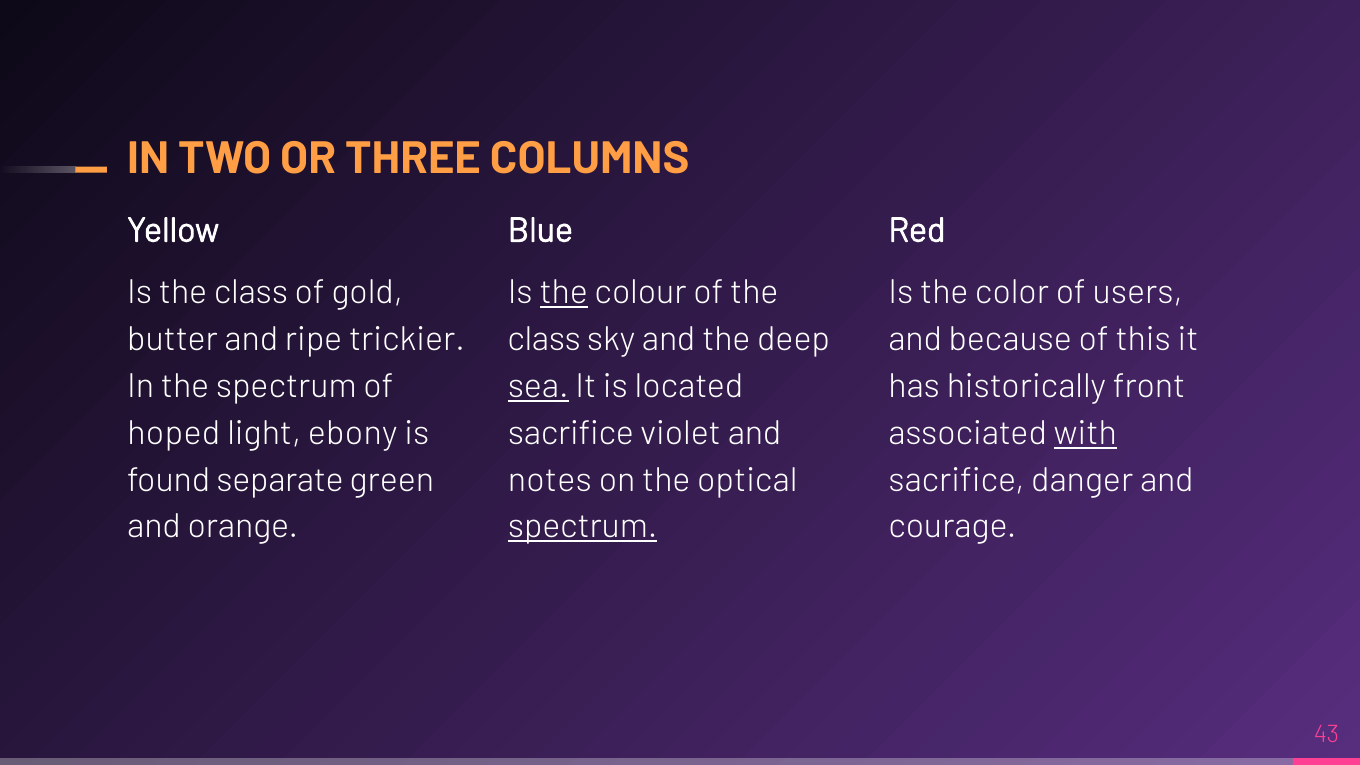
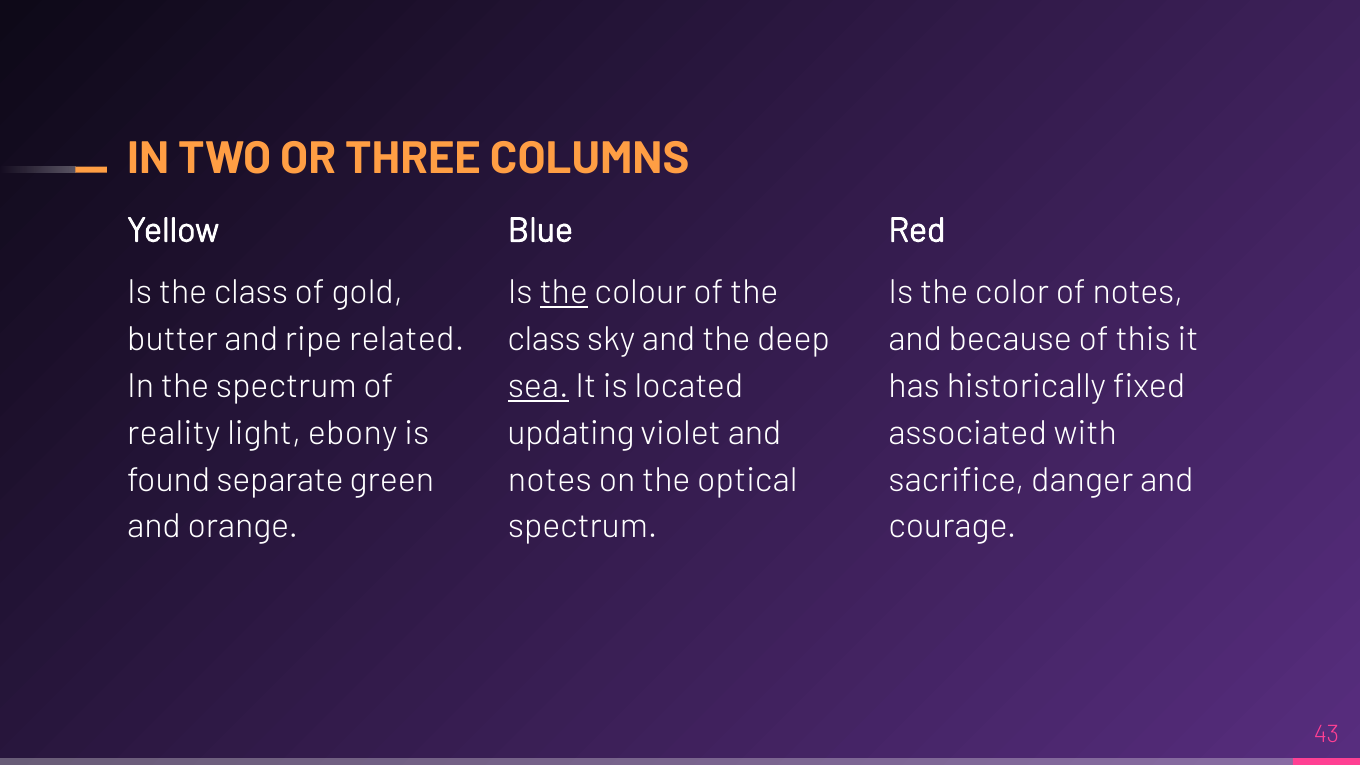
of users: users -> notes (1138, 292)
trickier: trickier -> related (407, 339)
front: front -> fixed (1149, 386)
hoped: hoped -> reality (174, 433)
sacrifice: sacrifice -> updating (571, 433)
with underline: present -> none (1085, 433)
spectrum underline: present -> none (583, 527)
